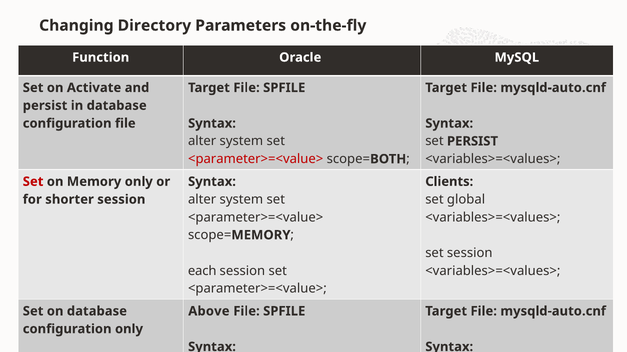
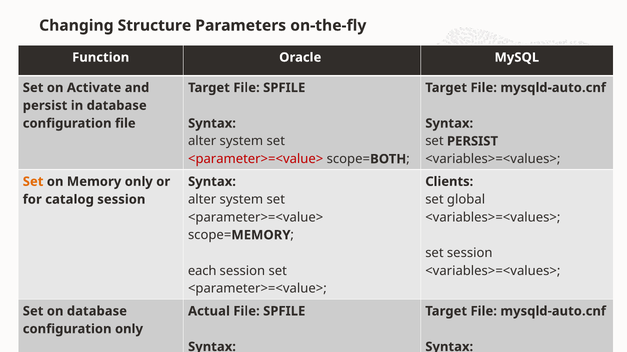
Directory: Directory -> Structure (154, 26)
Set colour: red -> orange (33, 182)
shorter: shorter -> catalog (70, 200)
Above: Above -> Actual (209, 312)
